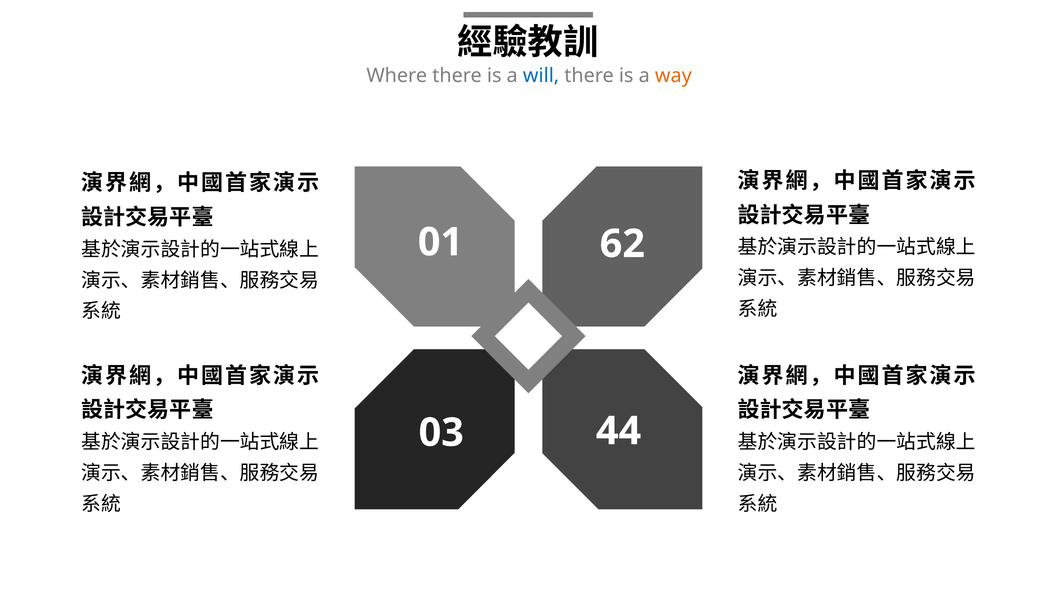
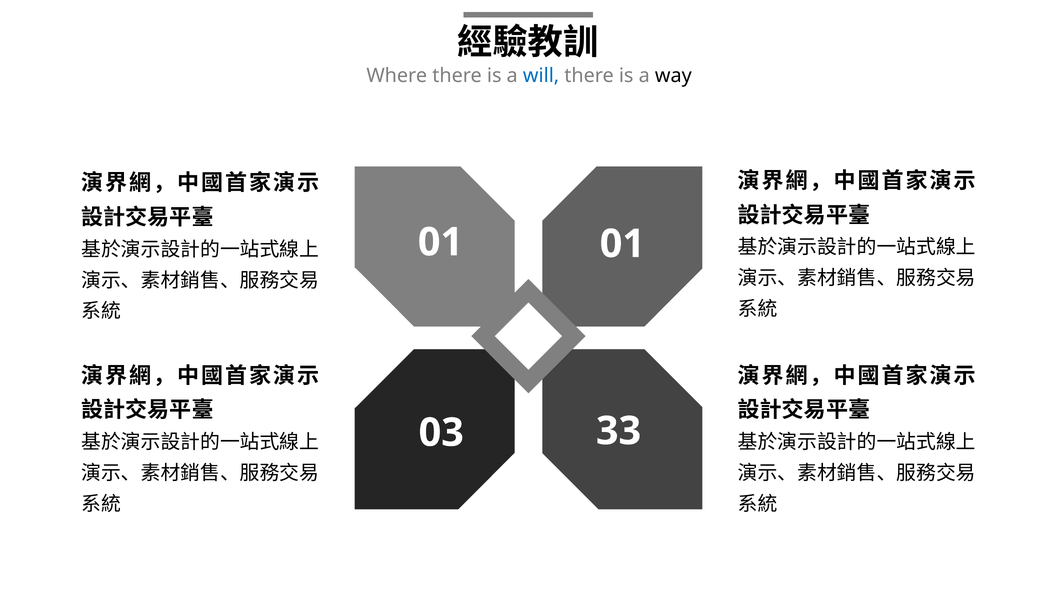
way colour: orange -> black (673, 75)
01 62: 62 -> 01 (622, 244)
44: 44 -> 33 (619, 431)
